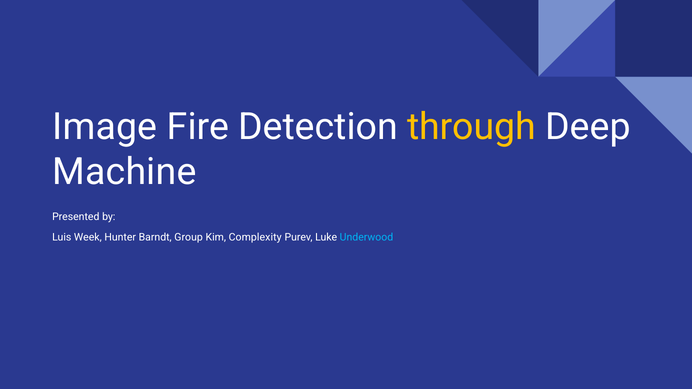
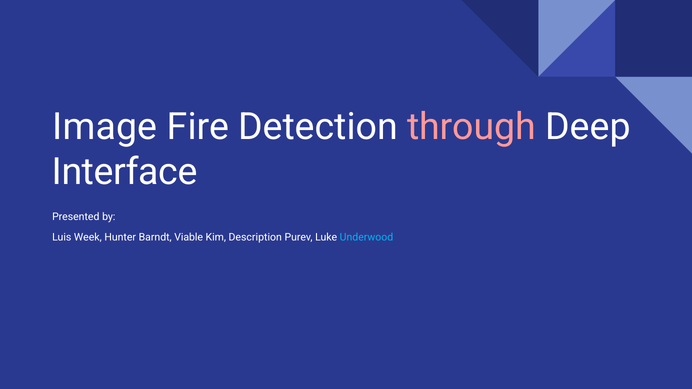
through colour: yellow -> pink (472, 127)
Machine: Machine -> Interface (125, 172)
Group: Group -> Viable (189, 237)
Complexity: Complexity -> Description (255, 237)
